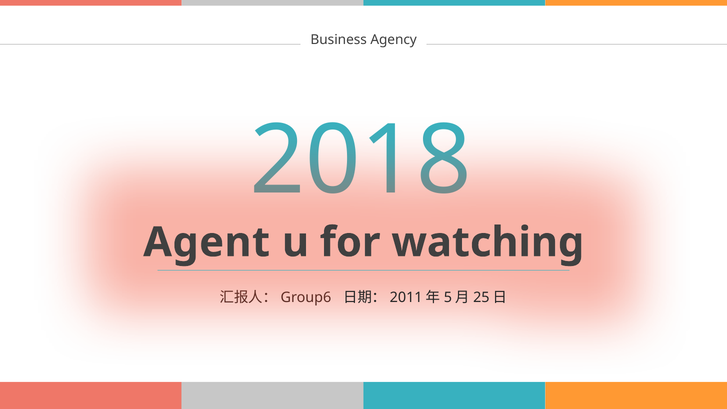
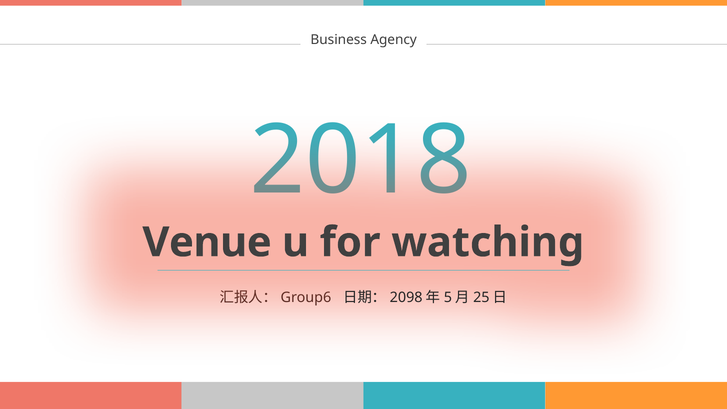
Agent: Agent -> Venue (207, 243)
2011: 2011 -> 2098 (406, 297)
